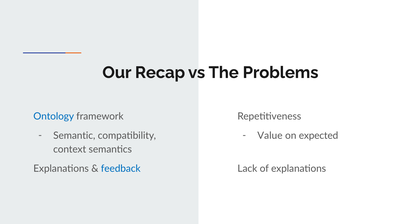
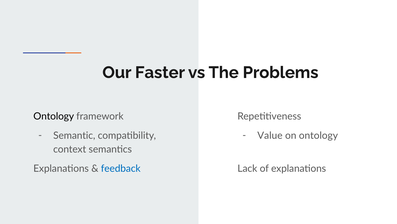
Recap: Recap -> Faster (160, 72)
Ontology colour: blue -> black (54, 116)
on expected: expected -> ontology (318, 135)
